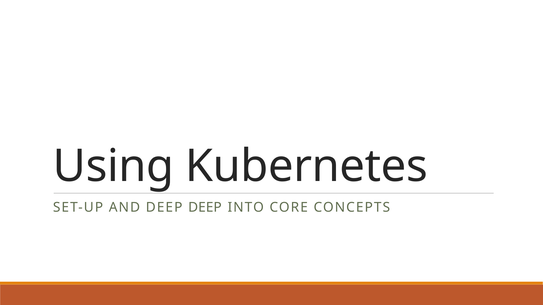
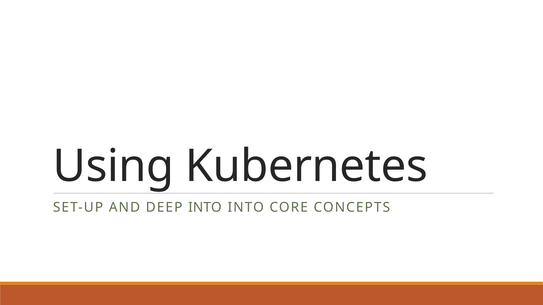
DEEP DEEP: DEEP -> INTO (205, 208)
